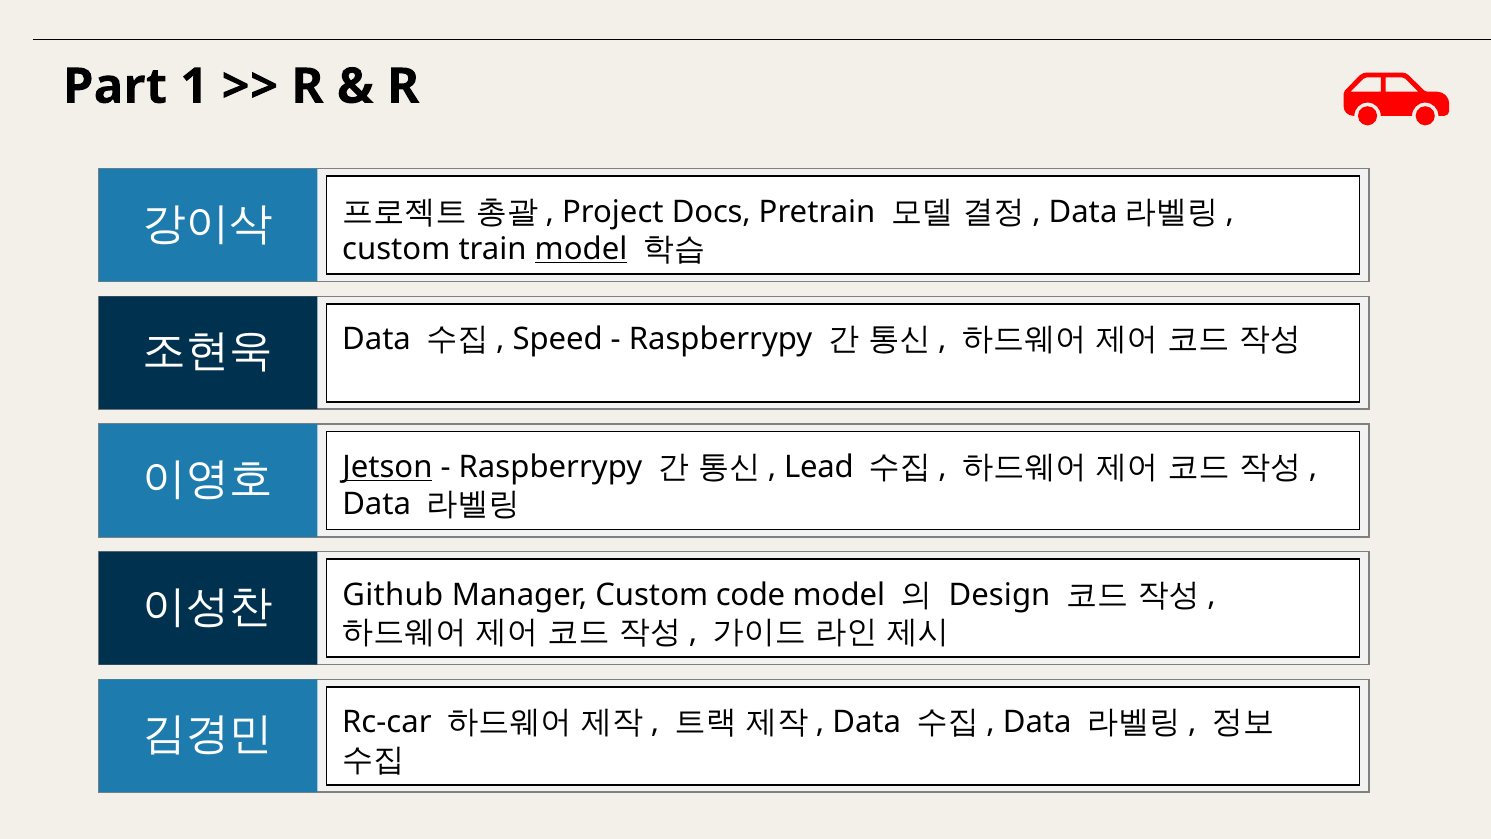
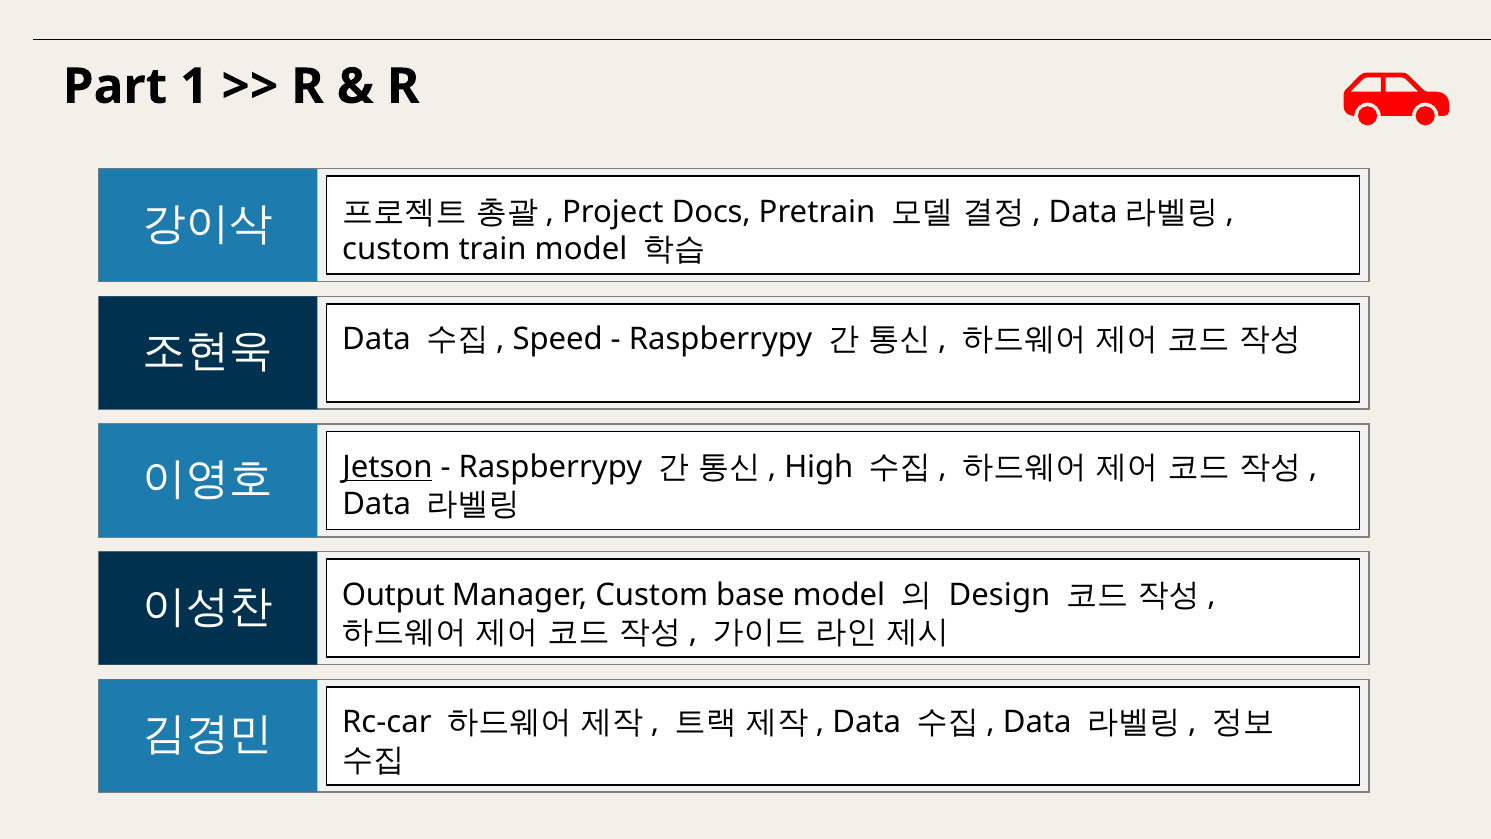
model underline: present -> none (581, 249)
Lead: Lead -> High (819, 467)
Github: Github -> Output (393, 595)
code: code -> base (750, 595)
